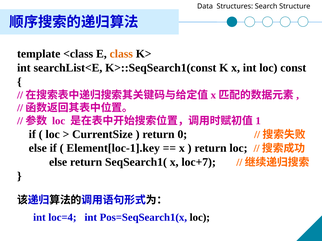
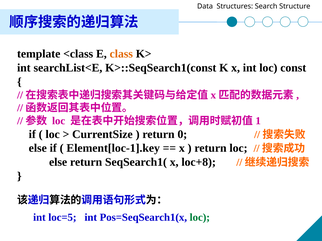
loc+7: loc+7 -> loc+8 (199, 162)
loc=4: loc=4 -> loc=5 (62, 218)
loc colour: black -> green (200, 218)
